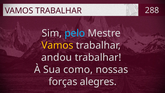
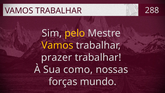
pelo colour: light blue -> yellow (75, 33)
andou: andou -> prazer (57, 57)
alegres: alegres -> mundo (98, 82)
